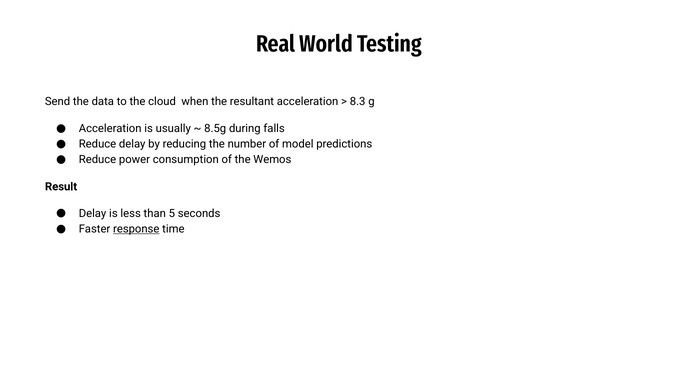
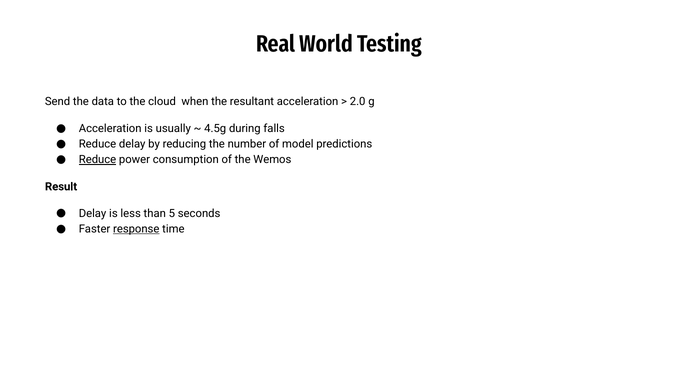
8.3: 8.3 -> 2.0 (358, 102)
8.5g: 8.5g -> 4.5g (215, 129)
Reduce underline: none -> present (98, 160)
